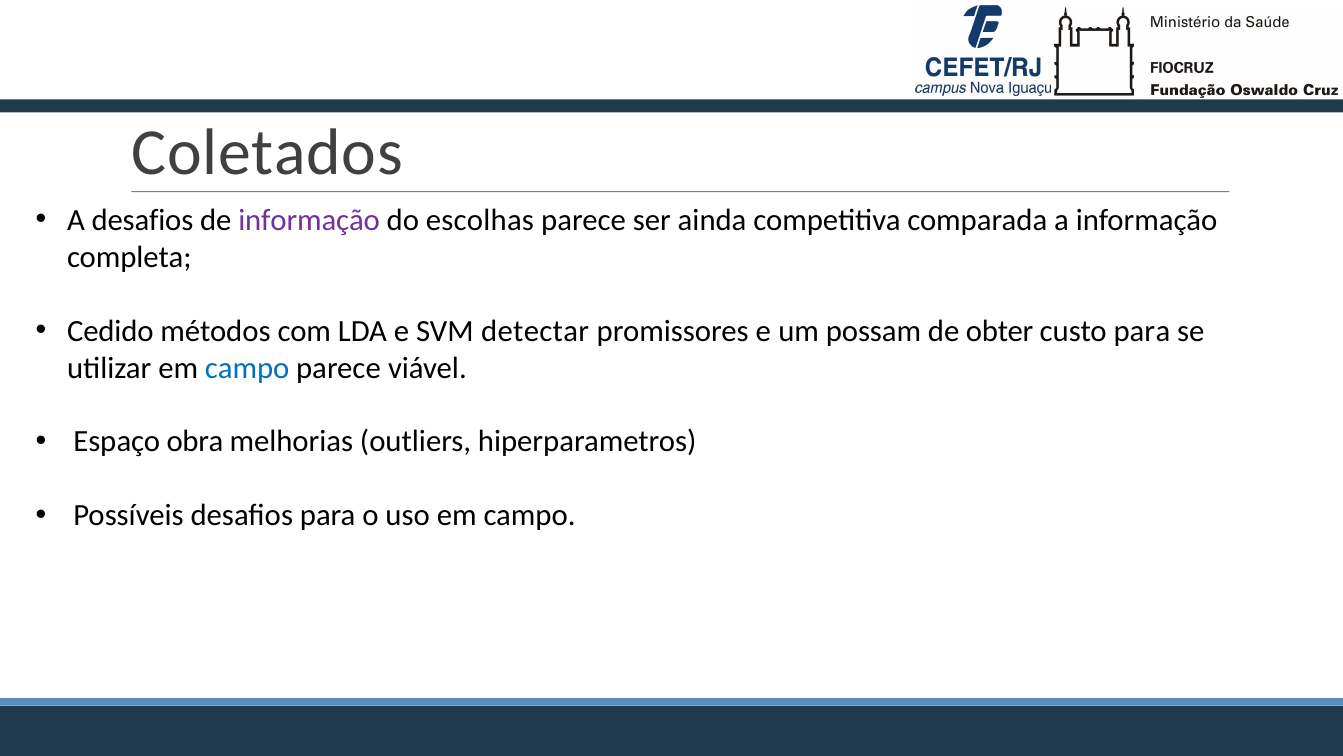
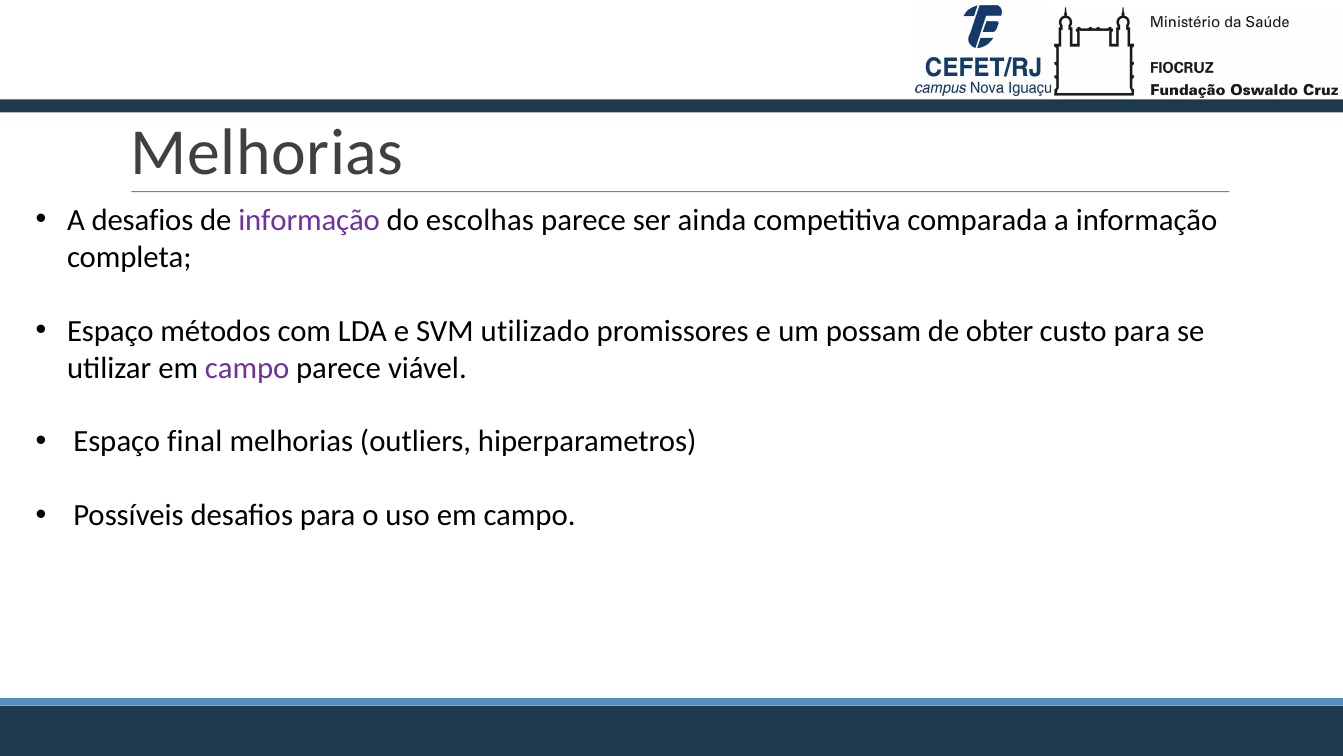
Coletados: Coletados -> Melhorias (267, 152)
Cedido: Cedido -> Espaço (110, 331)
detectar: detectar -> utilizado (535, 331)
campo colour: blue -> purple (247, 368)
obra: obra -> final (195, 441)
